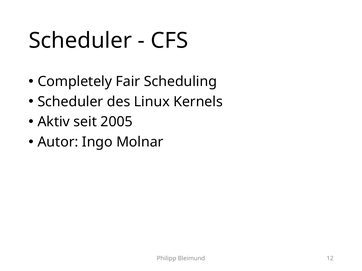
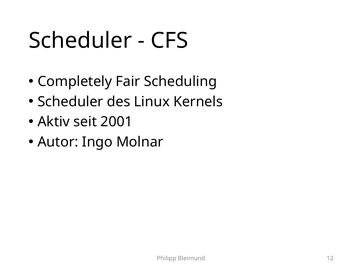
2005: 2005 -> 2001 (117, 122)
